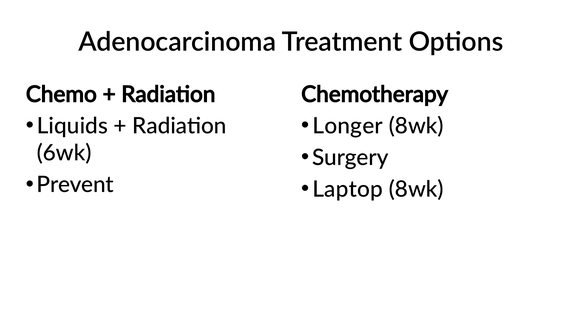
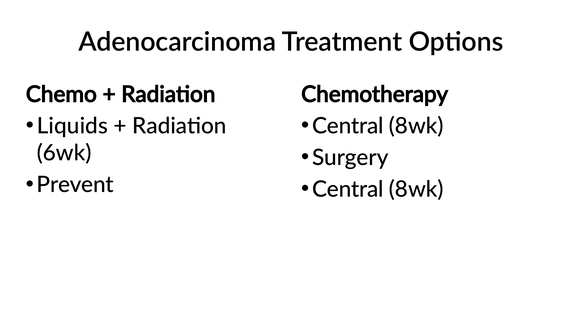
Longer: Longer -> Central (348, 126)
Laptop: Laptop -> Central (348, 189)
